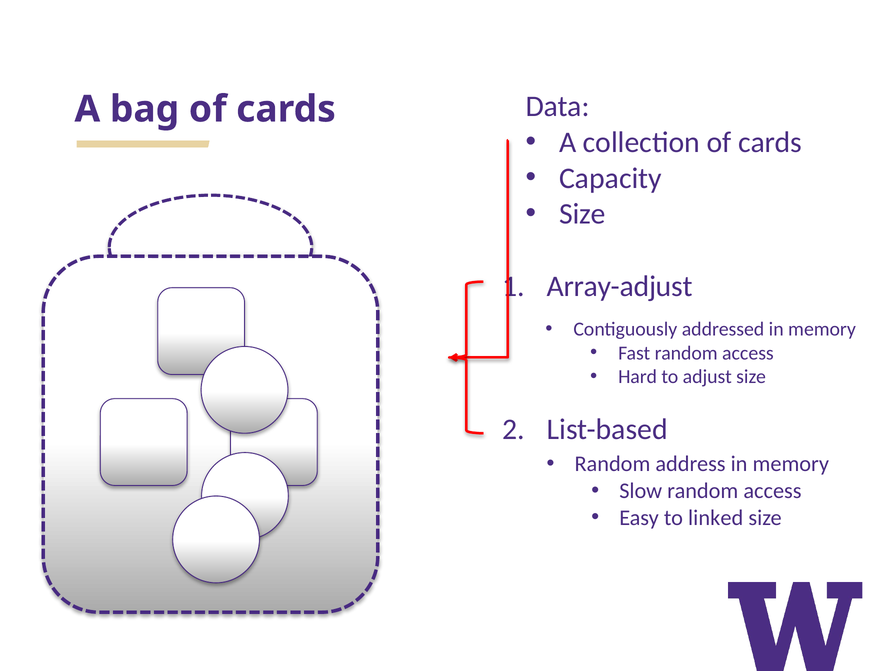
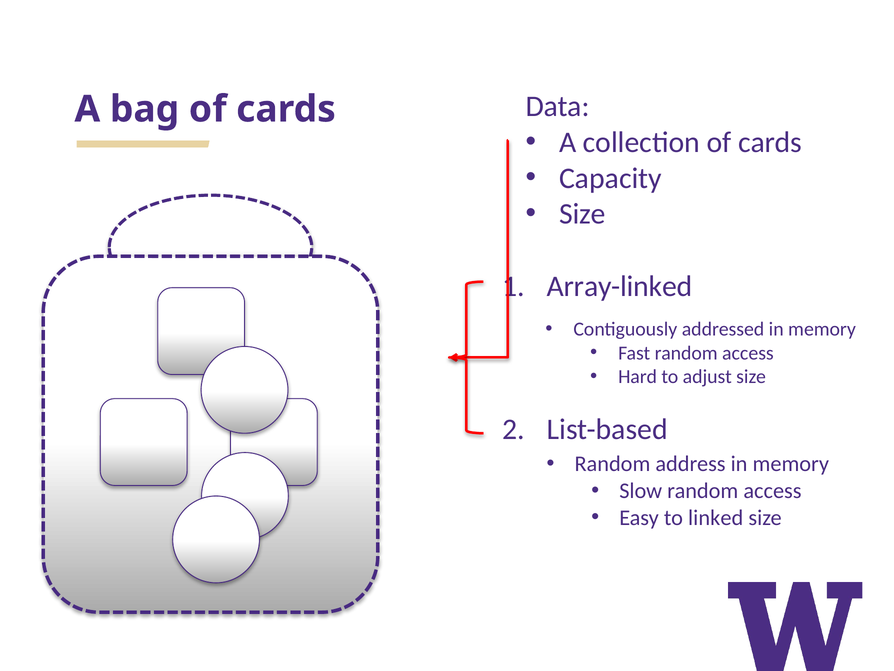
Array-adjust: Array-adjust -> Array-linked (620, 286)
